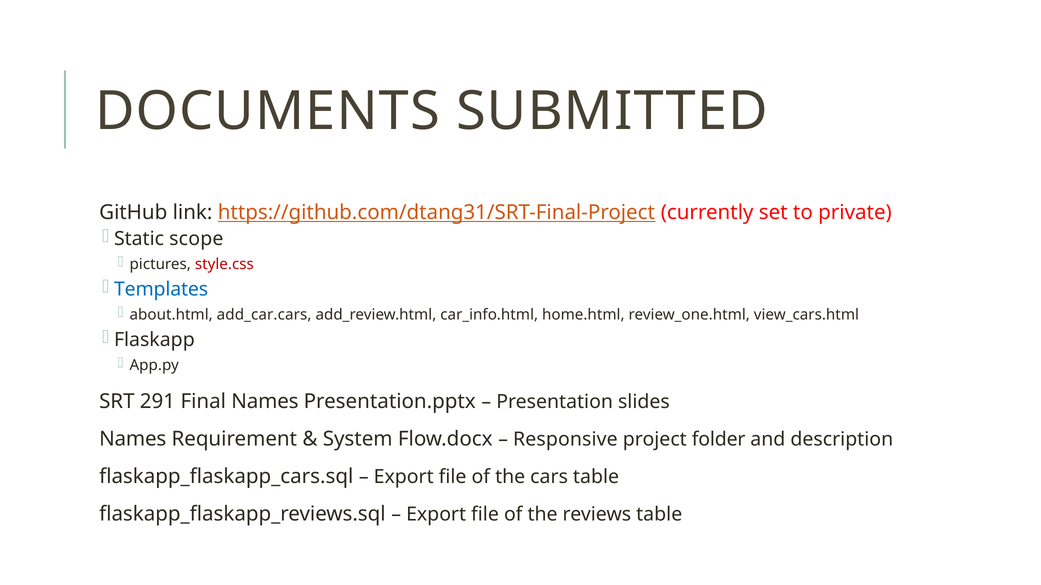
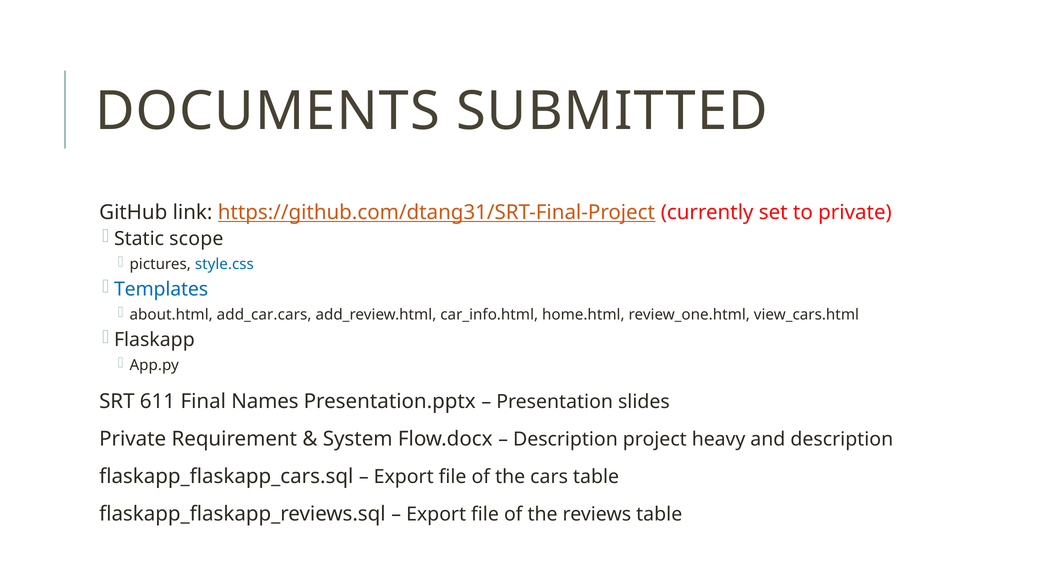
style.css colour: red -> blue (224, 264)
291: 291 -> 611 (158, 402)
Names: Names -> Private (133, 439)
Responsive: Responsive -> Description (565, 440)
folder: folder -> heavy (719, 440)
